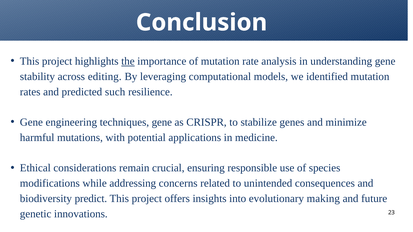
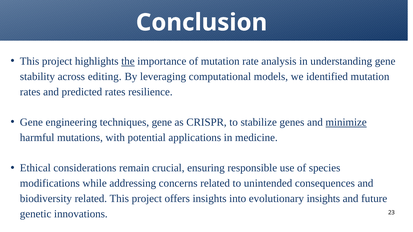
predicted such: such -> rates (115, 92)
minimize underline: none -> present (346, 122)
biodiversity predict: predict -> related (91, 199)
evolutionary making: making -> insights (323, 199)
